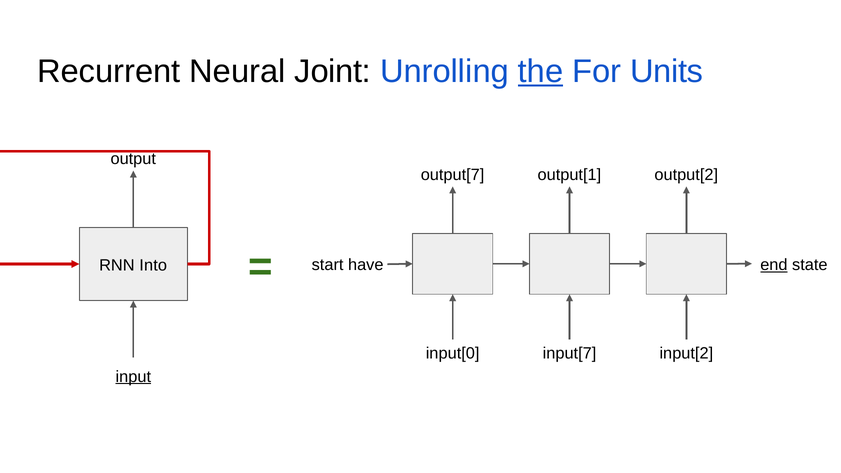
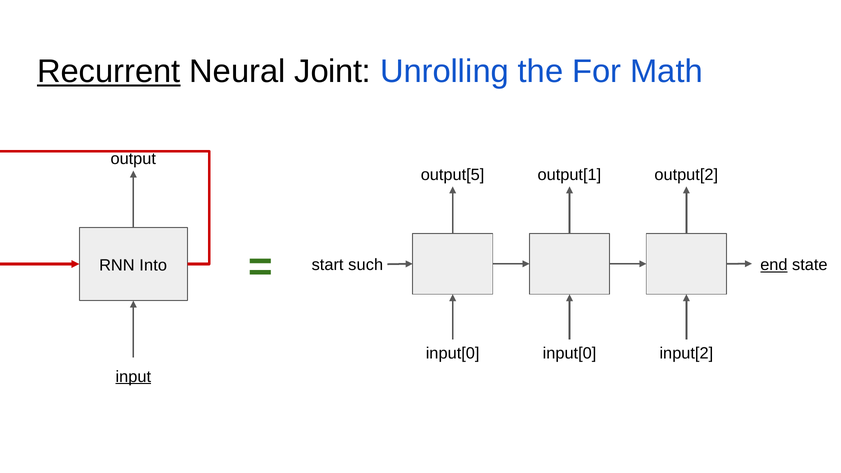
Recurrent underline: none -> present (109, 71)
the underline: present -> none (541, 71)
Units: Units -> Math (667, 71)
output[7: output[7 -> output[5 (453, 175)
have: have -> such (366, 265)
input[7: input[7 -> input[0 (570, 353)
